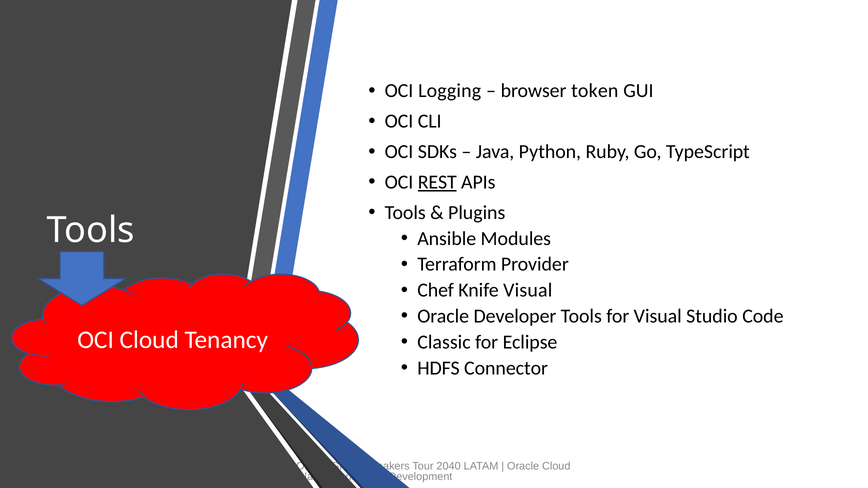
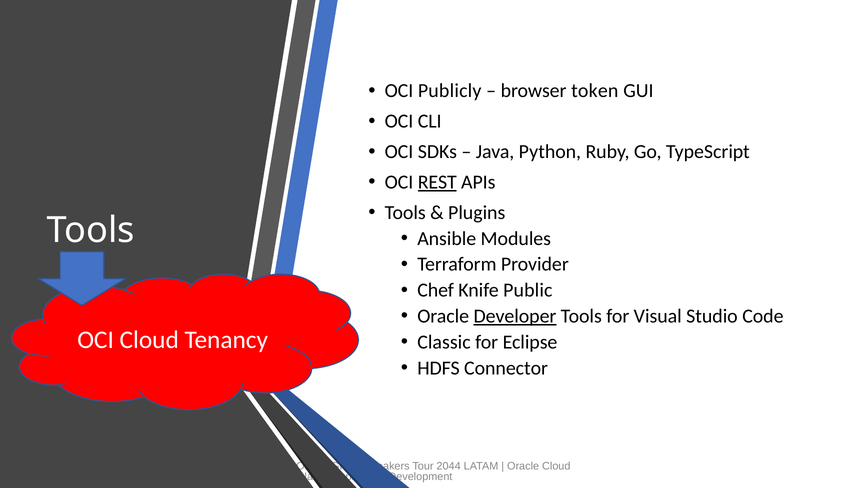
Logging: Logging -> Publicly (450, 91)
Knife Visual: Visual -> Public (528, 290)
Developer underline: none -> present (515, 316)
2040: 2040 -> 2044 (449, 466)
